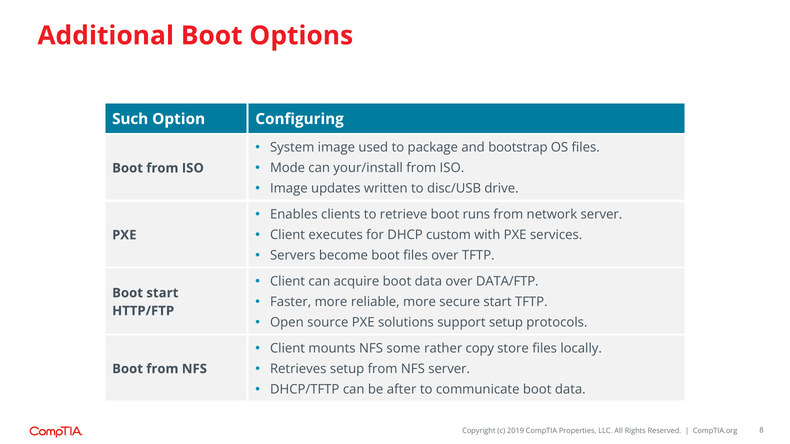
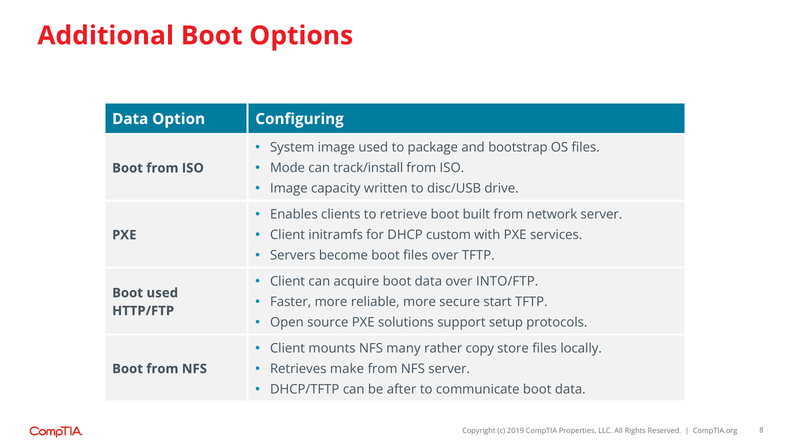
Such: Such -> Data (130, 119)
your/install: your/install -> track/install (368, 168)
updates: updates -> capacity (336, 189)
runs: runs -> built (476, 215)
executes: executes -> initramfs (336, 235)
DATA/FTP: DATA/FTP -> INTO/FTP (507, 282)
Boot start: start -> used (162, 293)
some: some -> many (403, 349)
Retrieves setup: setup -> make (347, 369)
